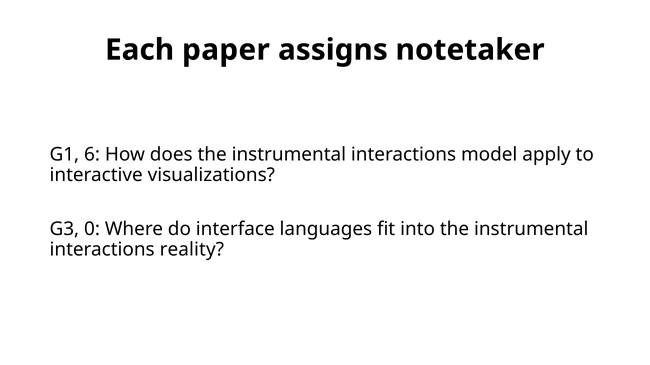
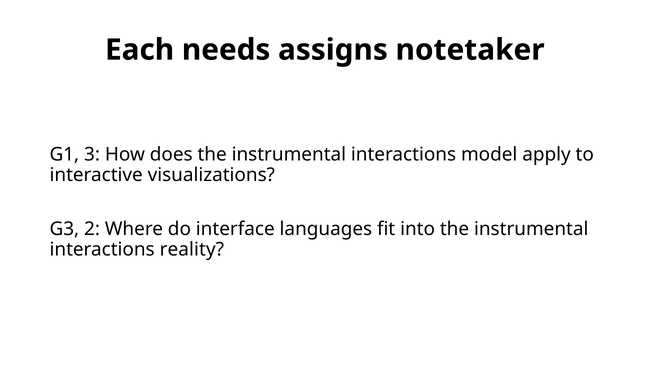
paper: paper -> needs (226, 50)
6: 6 -> 3 (92, 155)
0: 0 -> 2 (92, 230)
